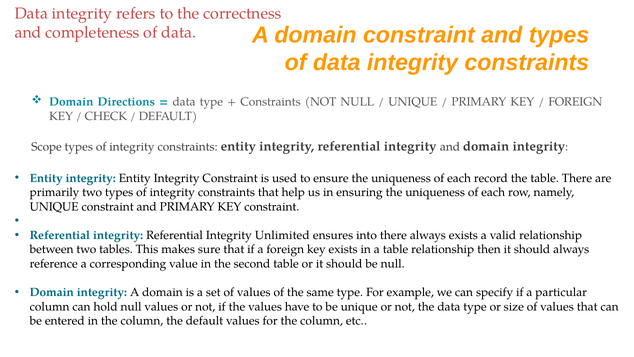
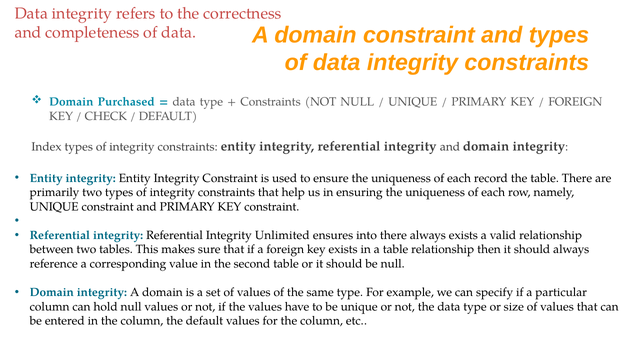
Directions: Directions -> Purchased (126, 102)
Scope: Scope -> Index (46, 146)
